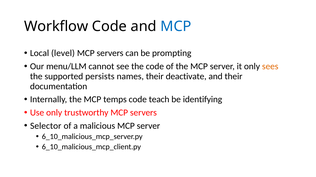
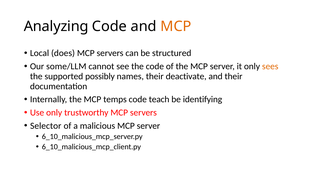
Workflow: Workflow -> Analyzing (56, 27)
MCP colour: blue -> orange (176, 27)
level: level -> does (63, 53)
prompting: prompting -> structured (172, 53)
menu/LLM: menu/LLM -> some/LLM (66, 67)
persists: persists -> possibly (100, 77)
